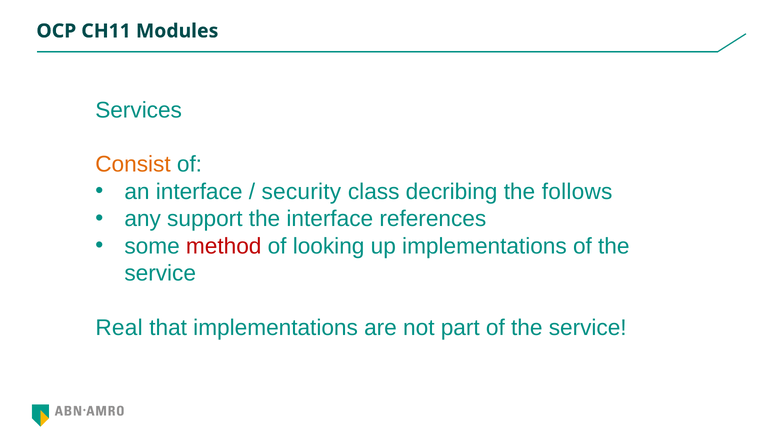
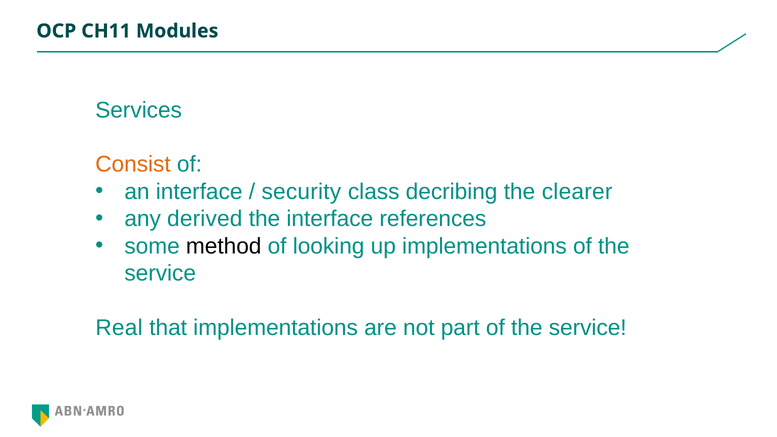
follows: follows -> clearer (577, 192)
support: support -> derived (205, 219)
method colour: red -> black (224, 246)
